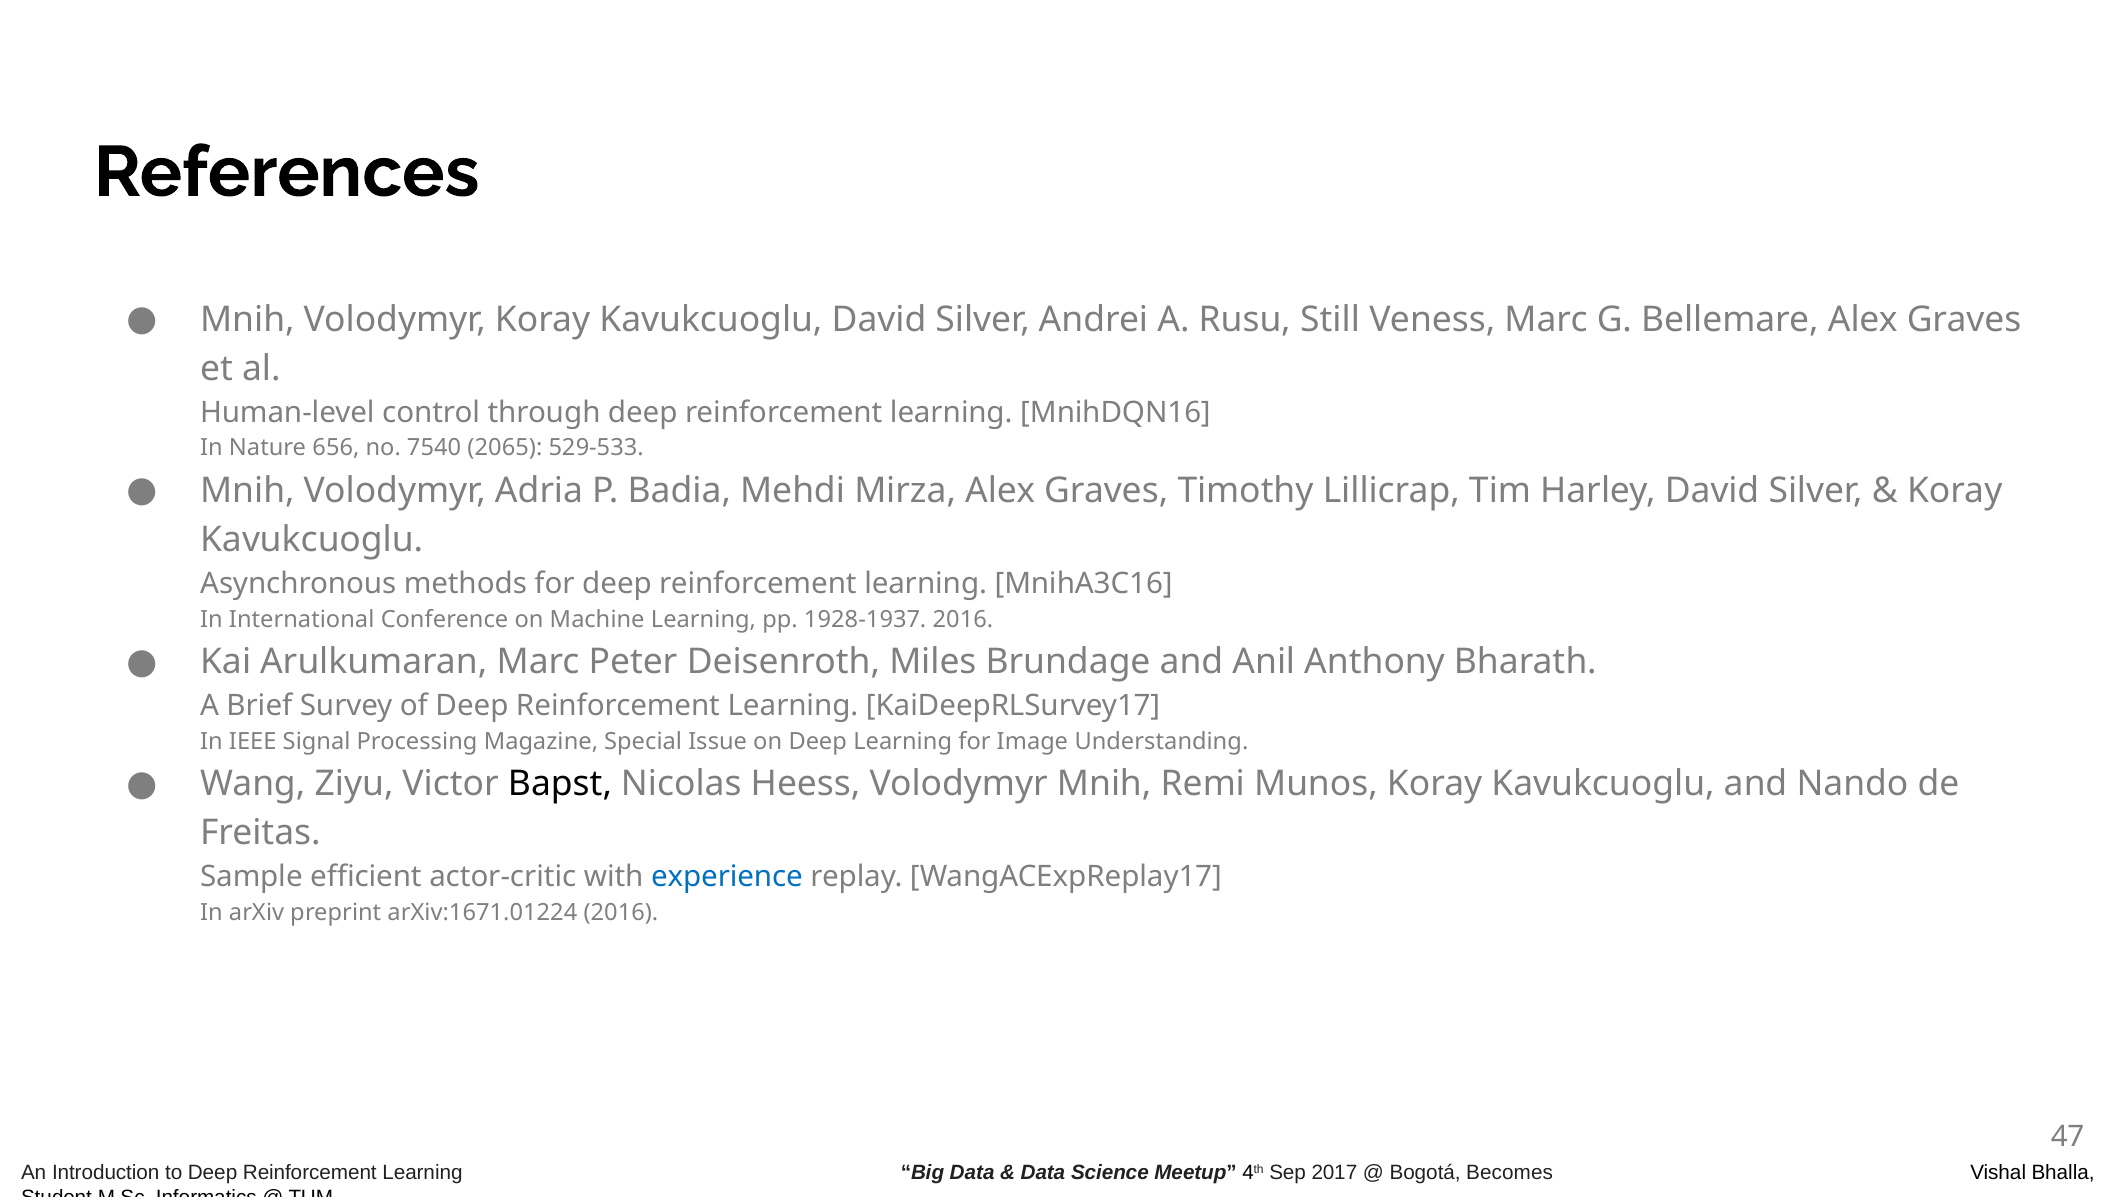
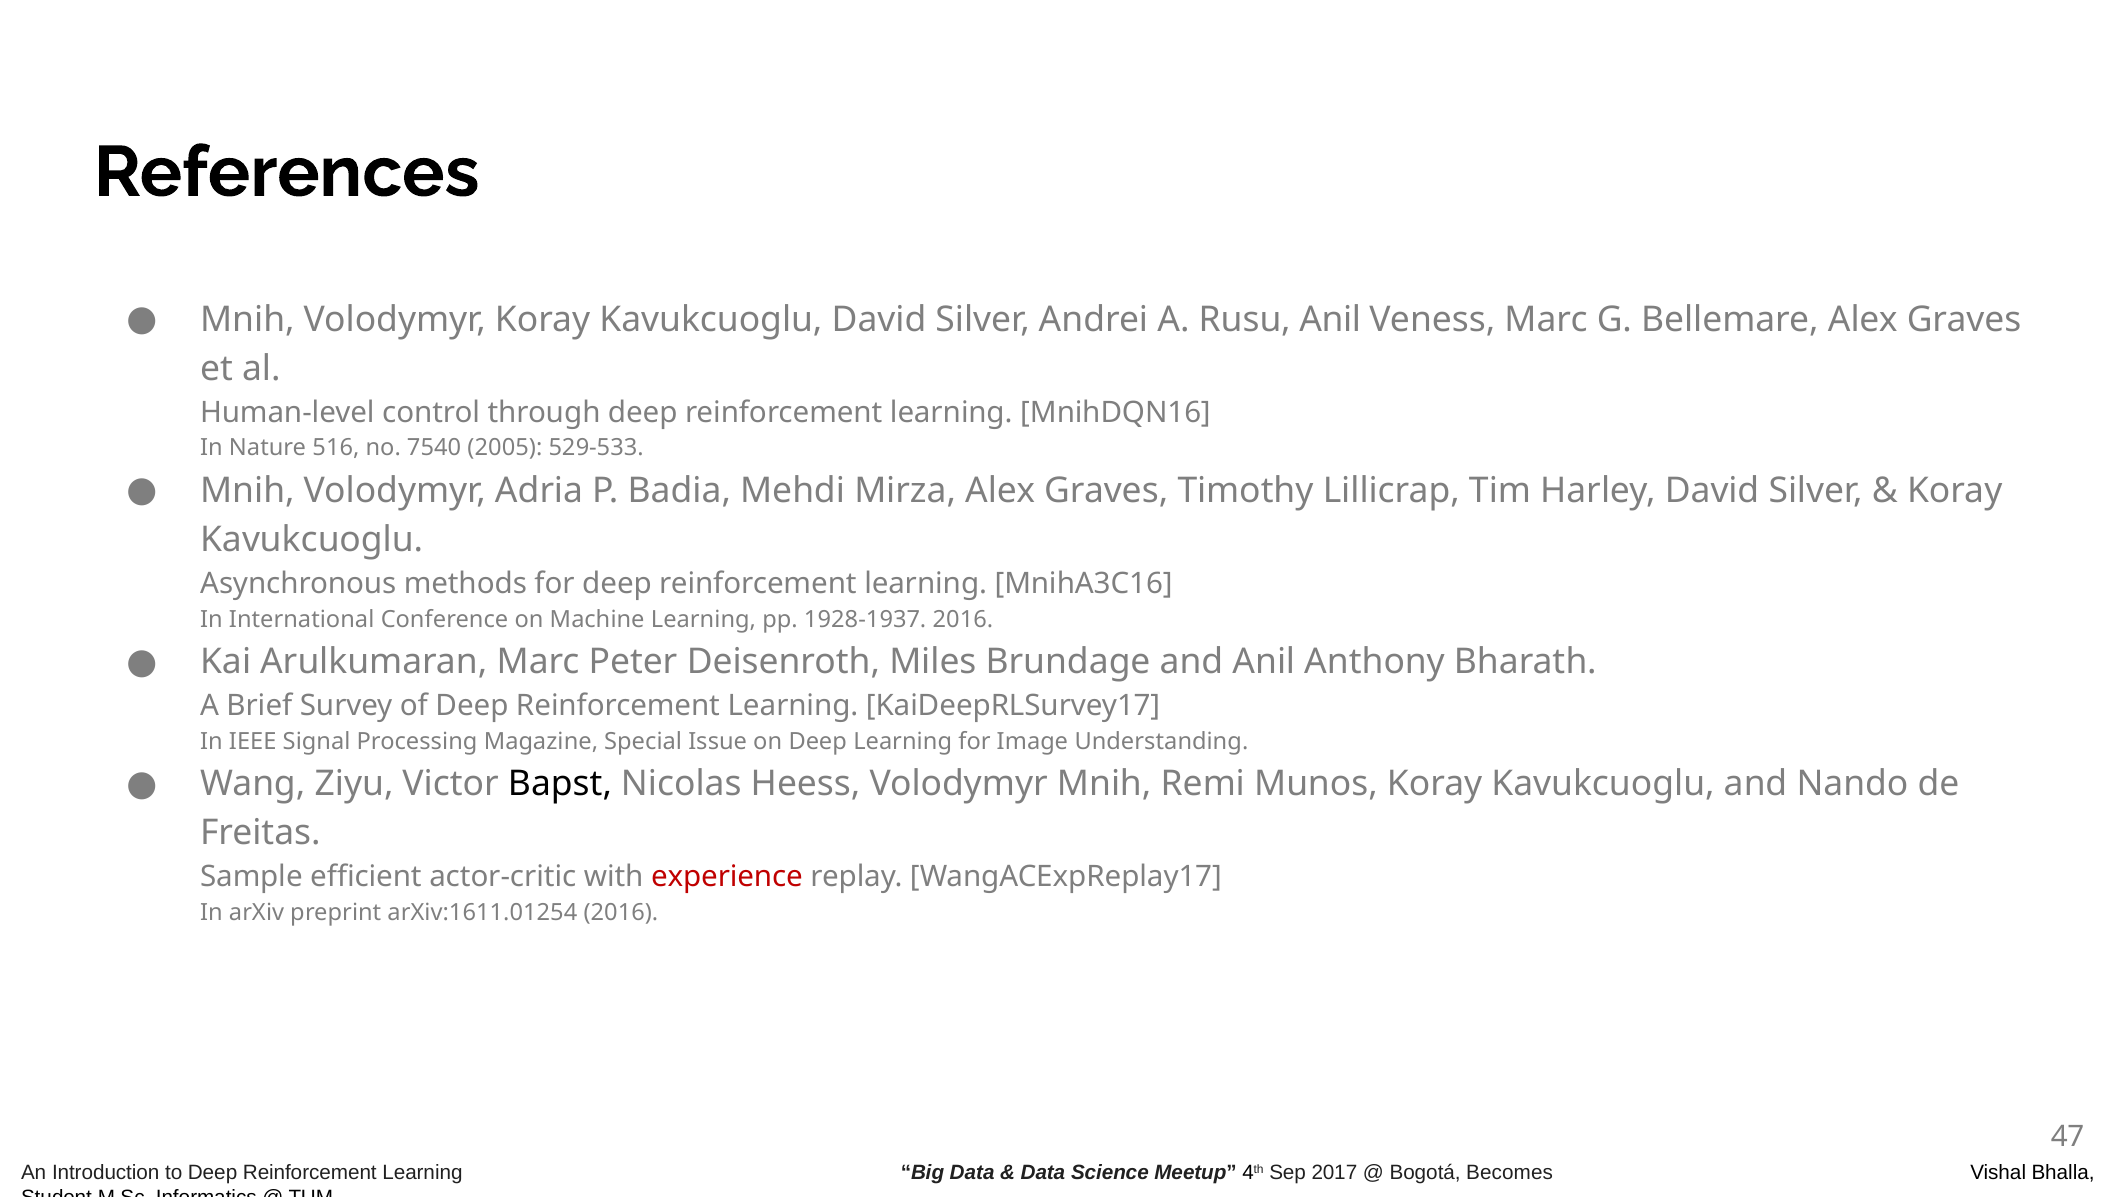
Rusu Still: Still -> Anil (1330, 320)
656: 656 -> 516 (336, 448)
2065: 2065 -> 2005 (505, 448)
experience colour: blue -> red (727, 877)
arXiv:1671.01224: arXiv:1671.01224 -> arXiv:1611.01254 (482, 913)
